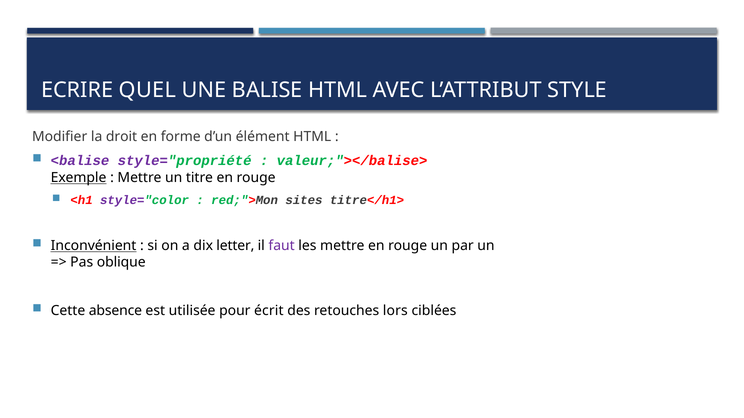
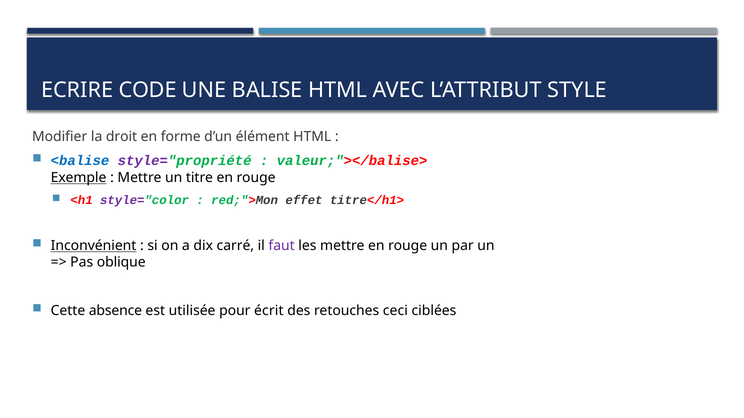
QUEL: QUEL -> CODE (148, 90)
<balise colour: purple -> blue (80, 161)
sites: sites -> effet (304, 201)
letter: letter -> carré (235, 246)
lors: lors -> ceci (395, 311)
